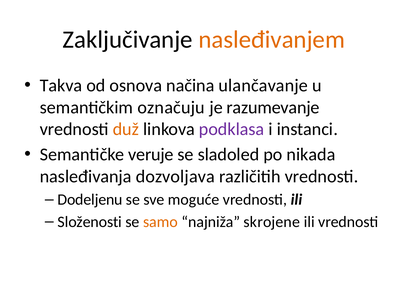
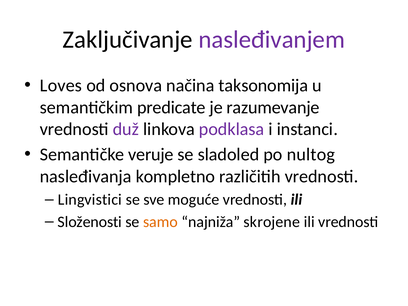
nasleđivanjem colour: orange -> purple (272, 39)
Takva: Takva -> Loves (61, 86)
ulančavanje: ulančavanje -> taksonomija (263, 86)
označuju: označuju -> predicate (171, 107)
duž colour: orange -> purple (126, 129)
nikada: nikada -> nultog (311, 155)
dozvoljava: dozvoljava -> kompletno (175, 176)
Dodeljenu: Dodeljenu -> Lingvistici (90, 200)
